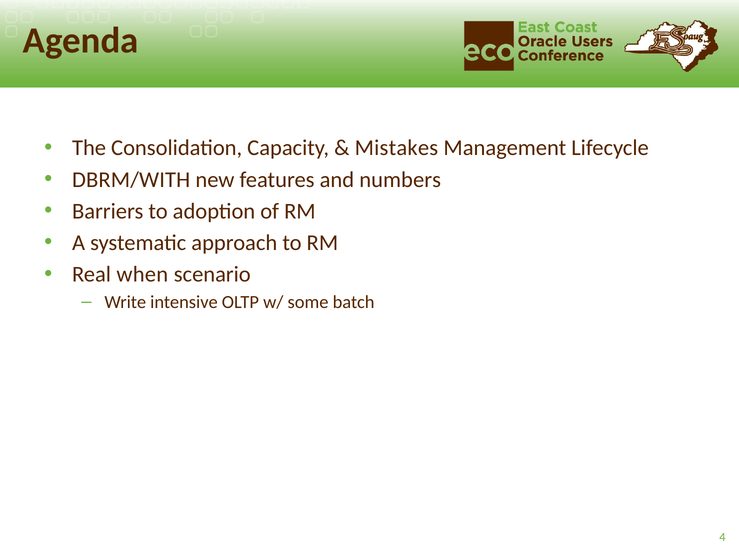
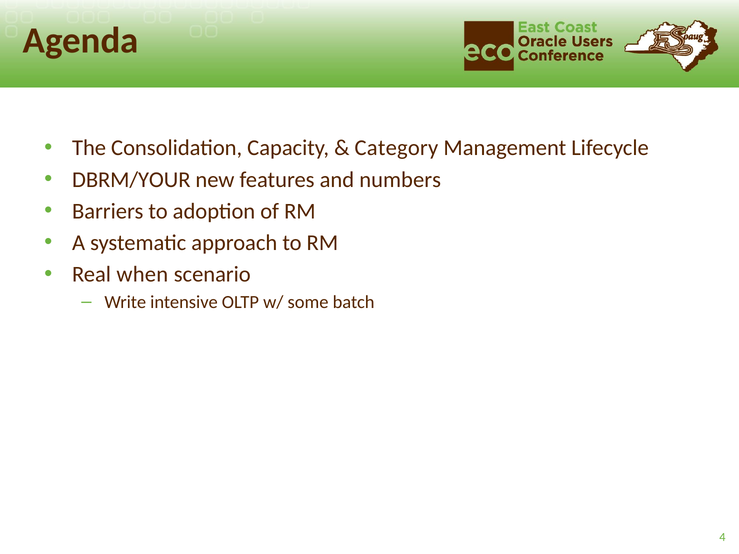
Mistakes: Mistakes -> Category (396, 148)
DBRM/WITH: DBRM/WITH -> DBRM/YOUR (131, 180)
